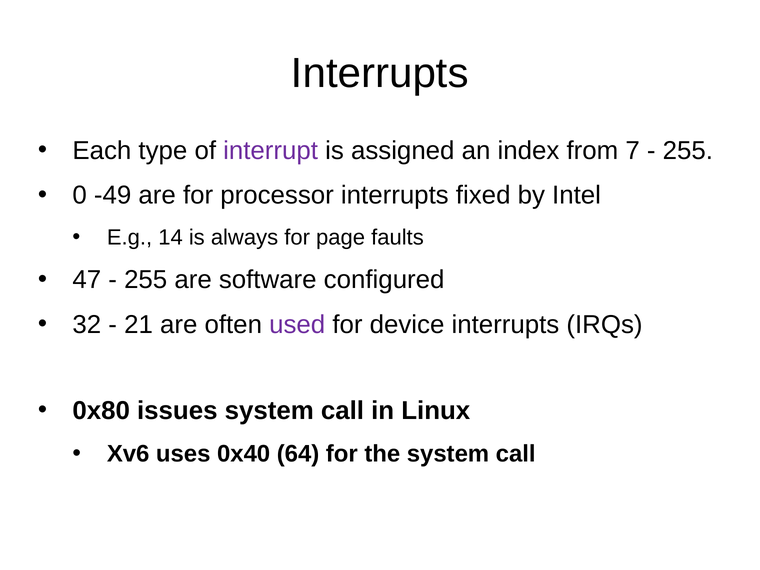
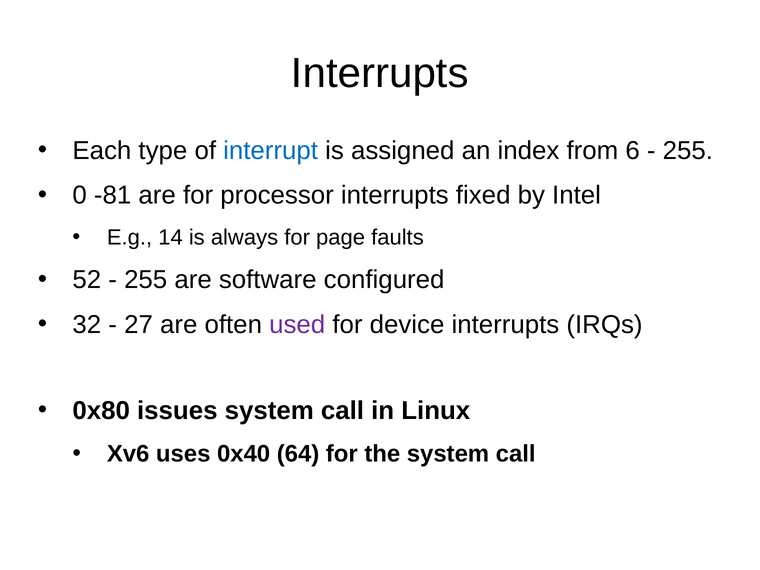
interrupt colour: purple -> blue (271, 151)
7: 7 -> 6 (633, 151)
-49: -49 -> -81 (113, 195)
47: 47 -> 52 (87, 280)
21: 21 -> 27 (139, 324)
